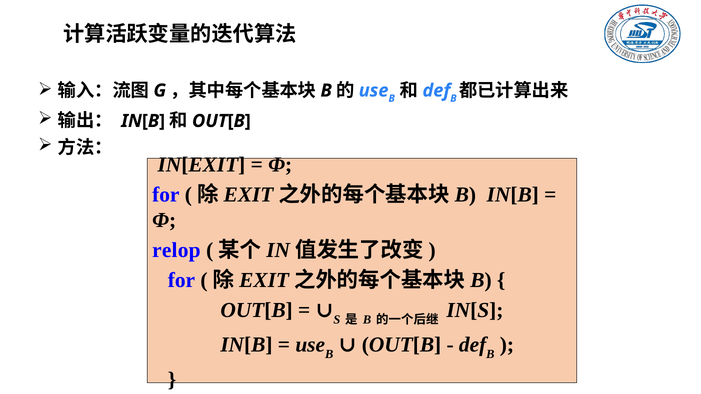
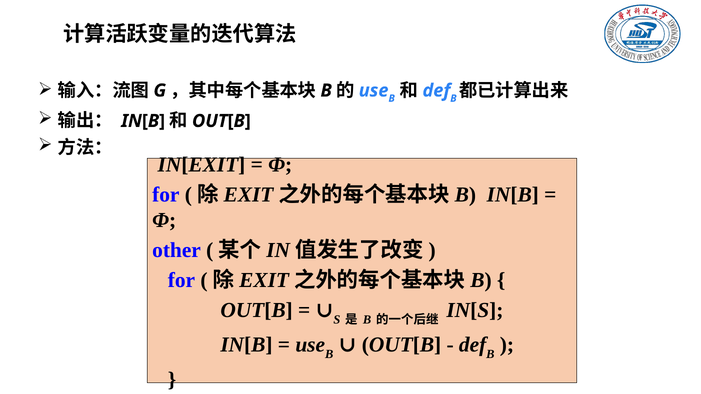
relop: relop -> other (177, 251)
